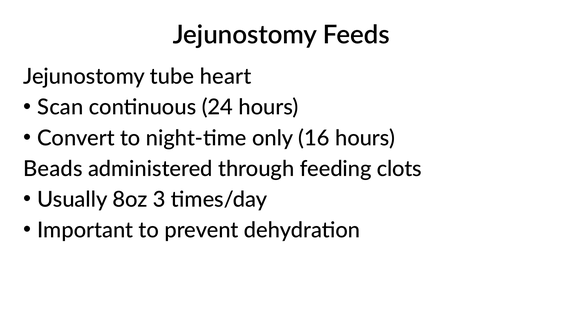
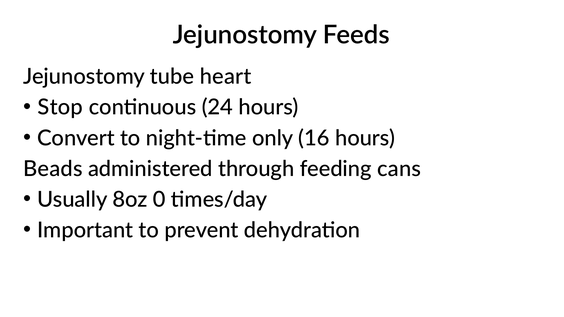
Scan: Scan -> Stop (60, 107)
clots: clots -> cans (399, 169)
3: 3 -> 0 (159, 200)
